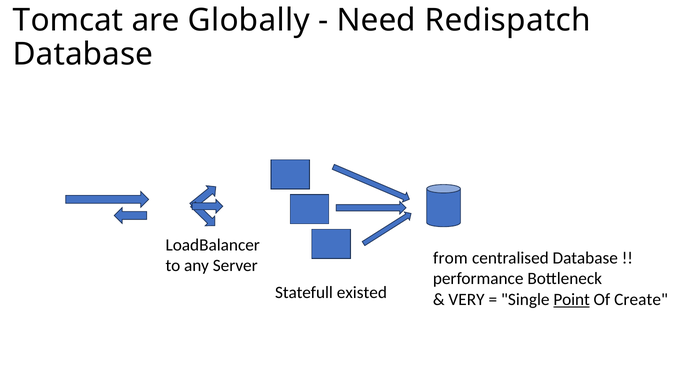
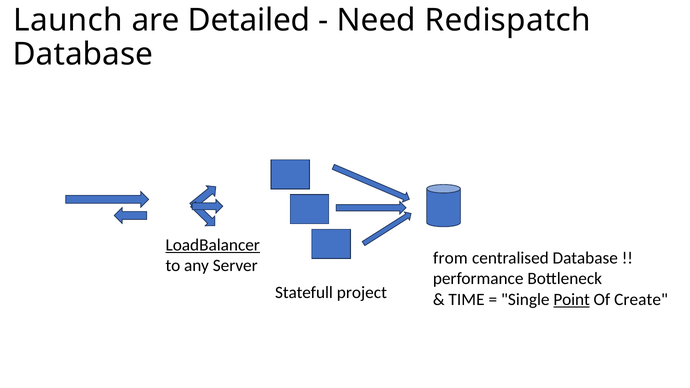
Tomcat: Tomcat -> Launch (68, 20)
Globally: Globally -> Detailed (249, 20)
LoadBalancer underline: none -> present (213, 245)
existed: existed -> project (362, 292)
VERY: VERY -> TIME (467, 300)
